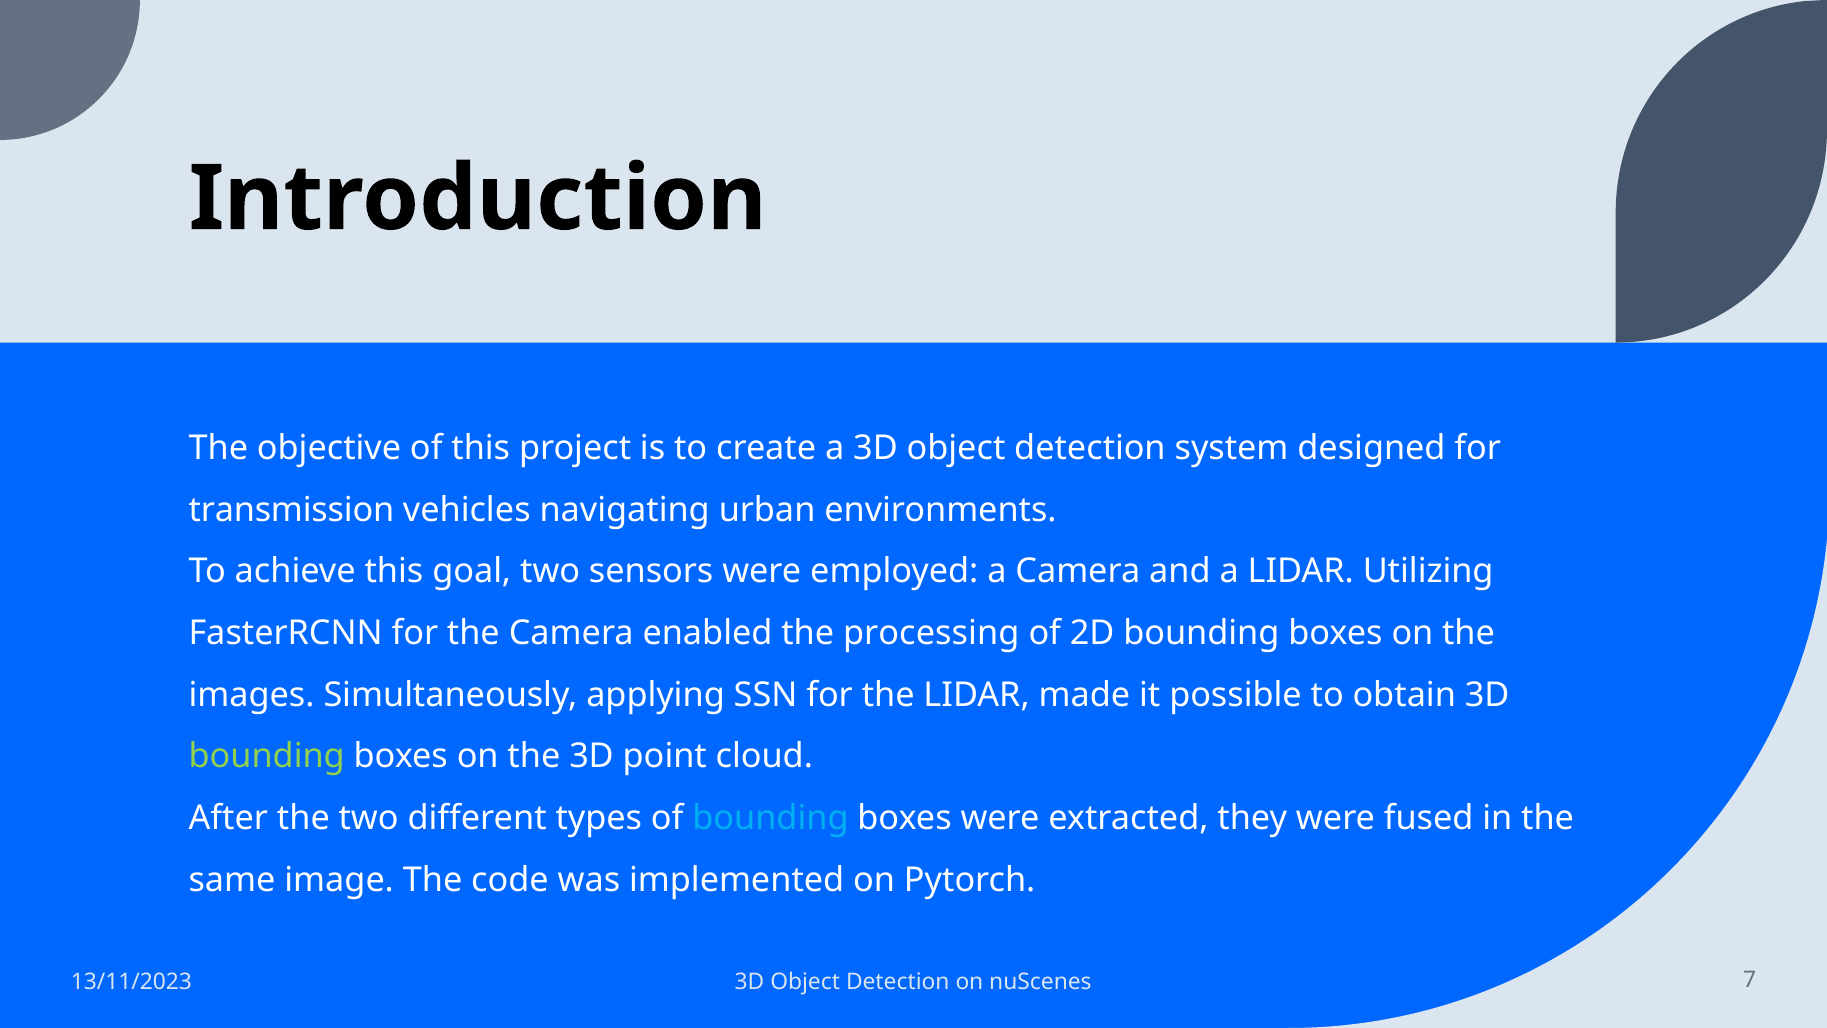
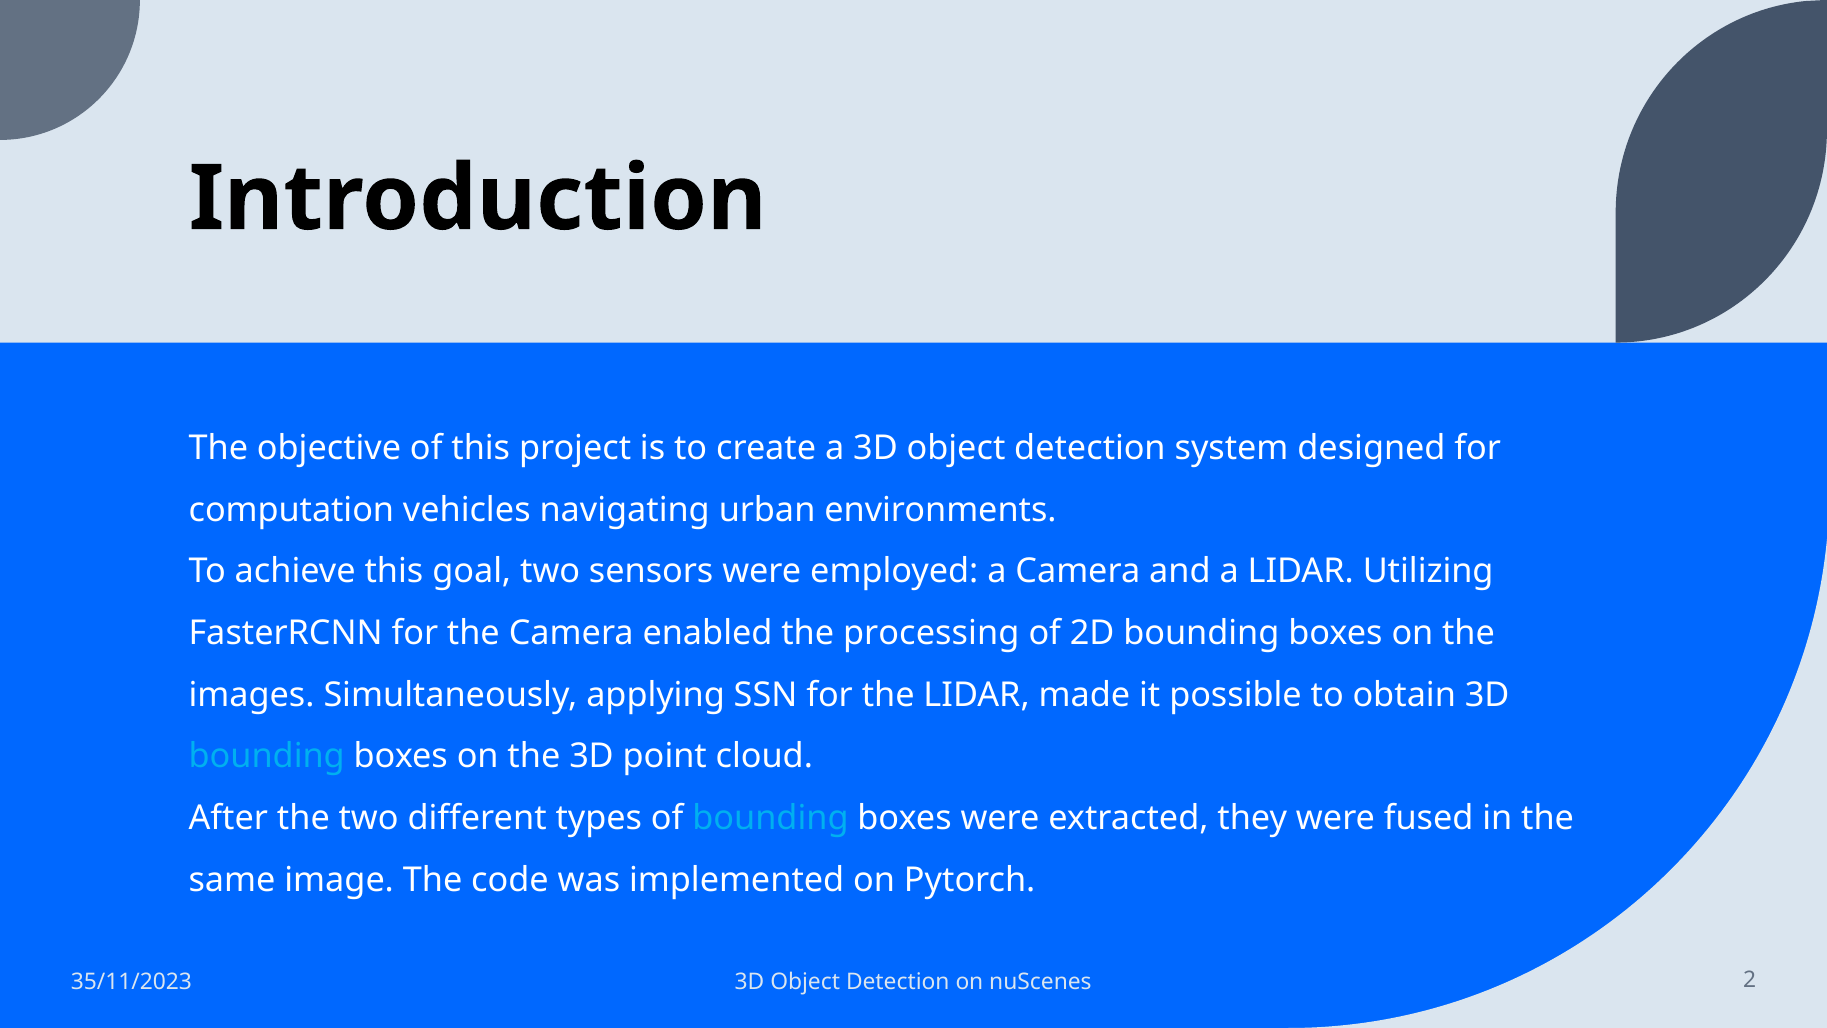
transmission: transmission -> computation (291, 510)
bounding colour: light green -> light blue (267, 756)
13/11/2023: 13/11/2023 -> 35/11/2023 (131, 981)
7: 7 -> 2 (1750, 980)
